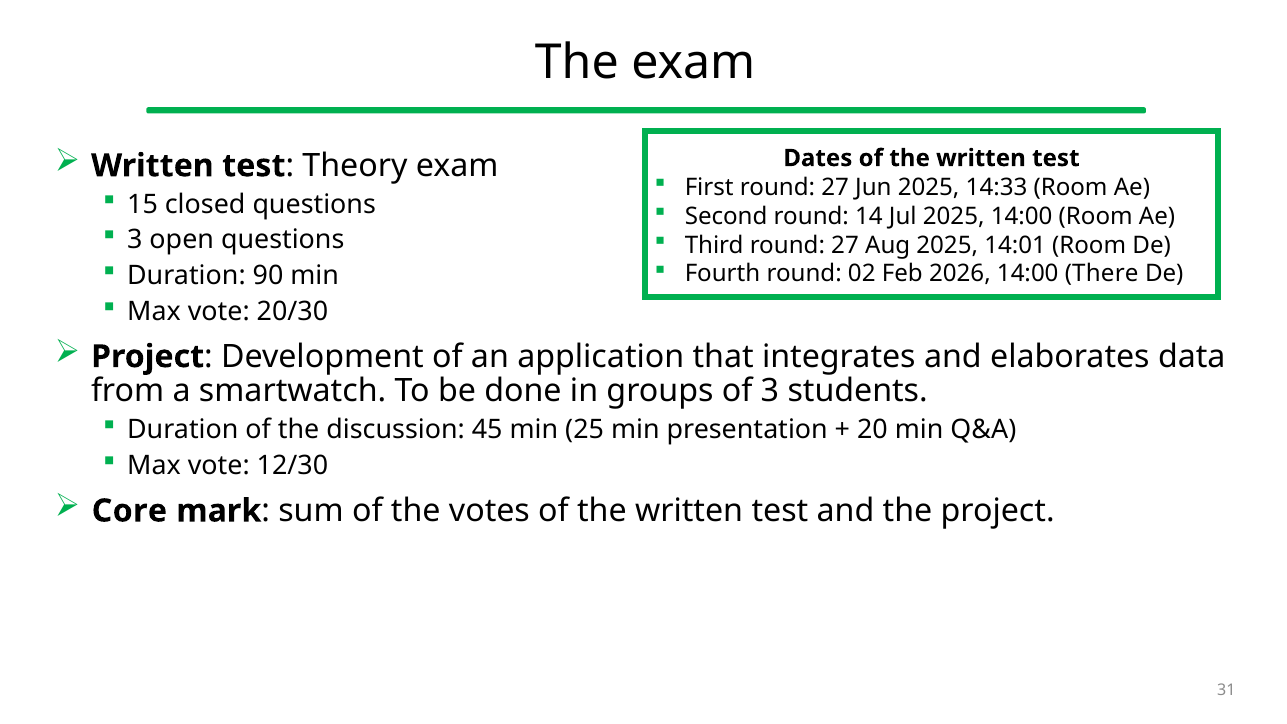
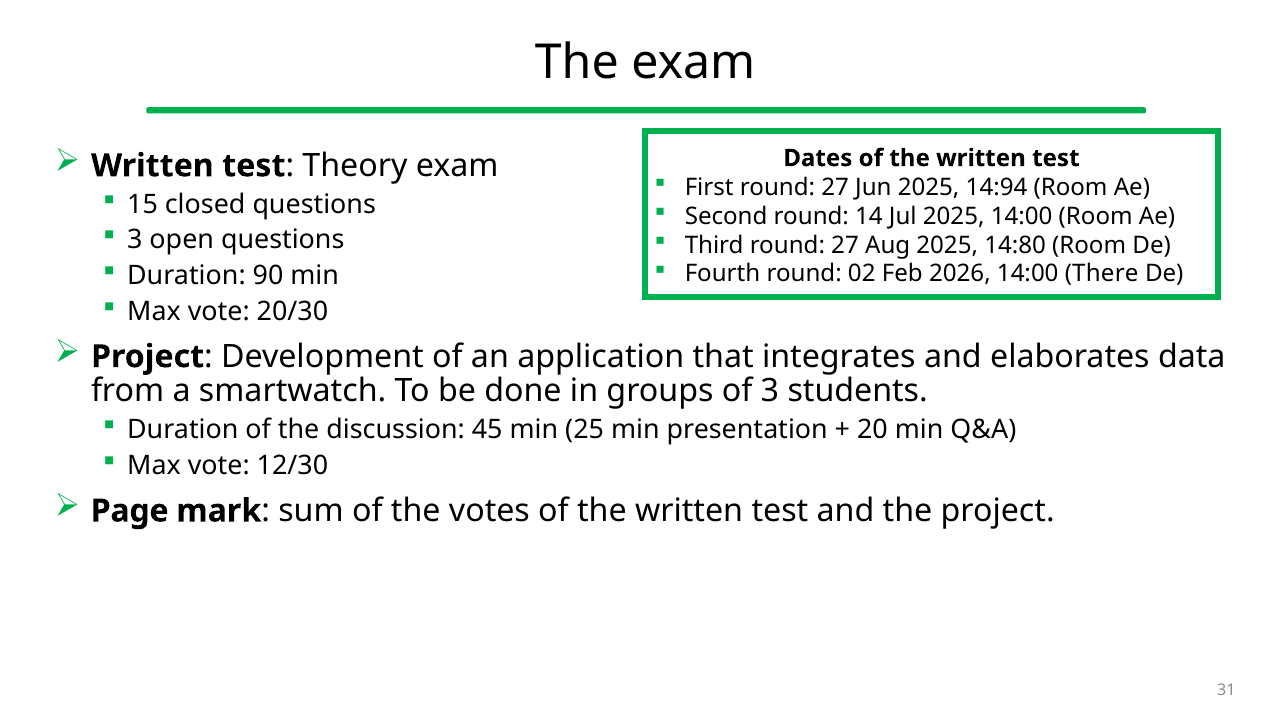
14:33: 14:33 -> 14:94 (997, 187)
14:01: 14:01 -> 14:80 (1015, 245)
Core: Core -> Page (130, 511)
